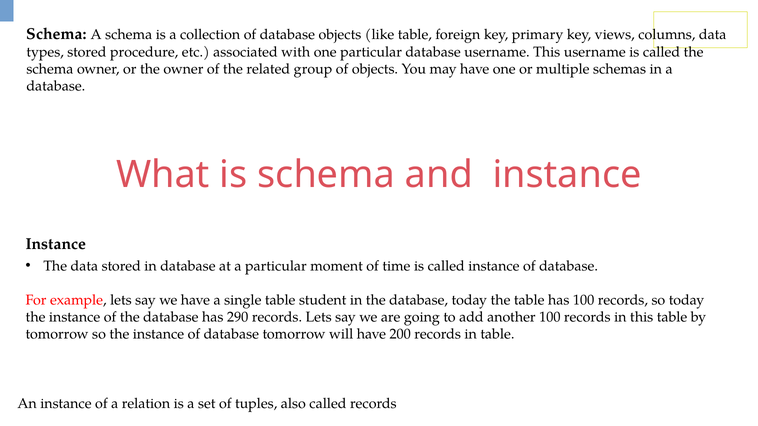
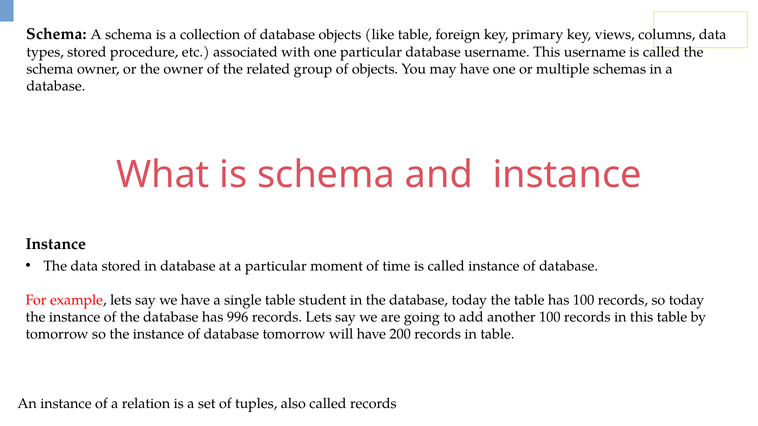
290: 290 -> 996 (238, 317)
